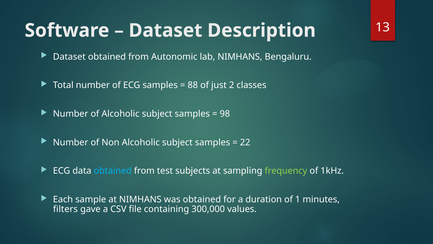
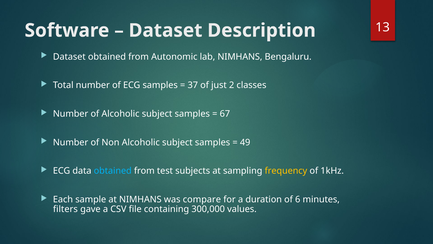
88: 88 -> 37 (193, 85)
98: 98 -> 67 (225, 114)
22: 22 -> 49 (245, 142)
frequency colour: light green -> yellow (286, 171)
was obtained: obtained -> compare (202, 199)
1: 1 -> 6 (298, 199)
